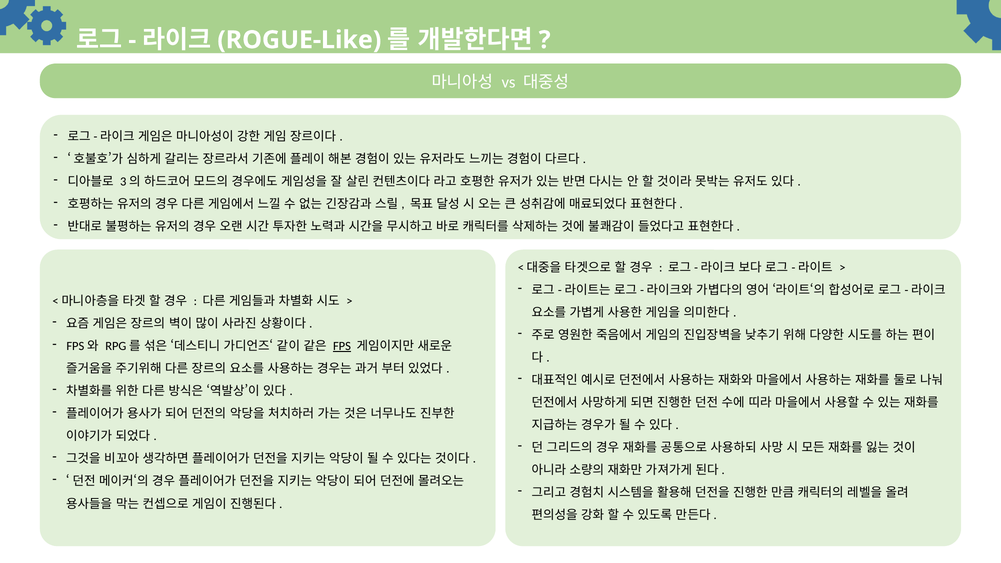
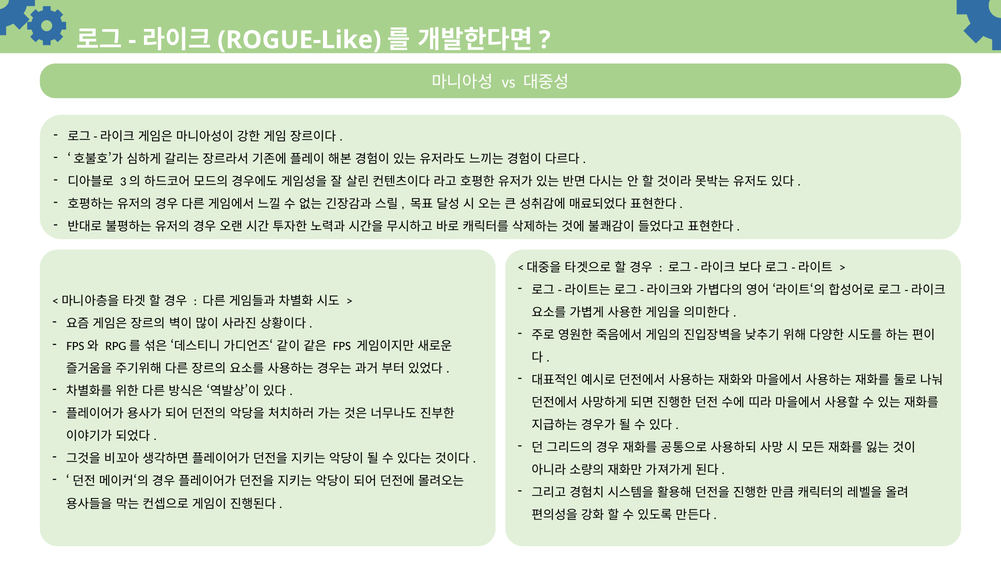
FPS underline: present -> none (342, 346)
